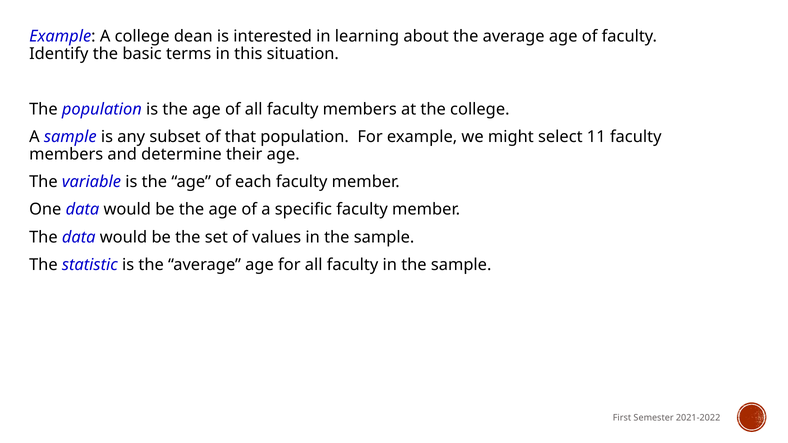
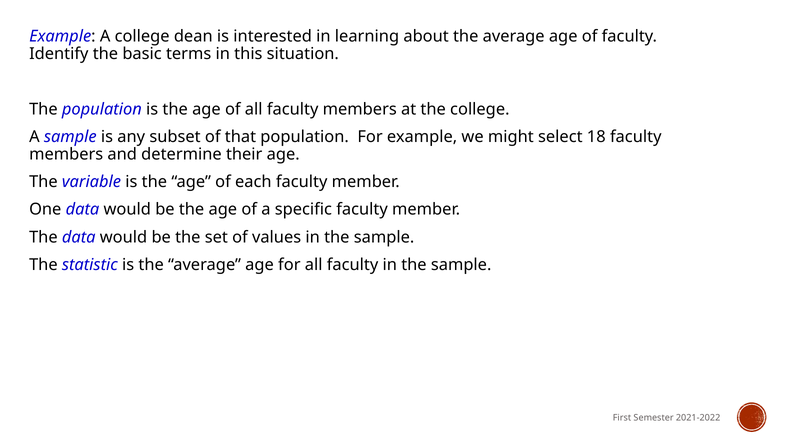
11: 11 -> 18 (596, 137)
